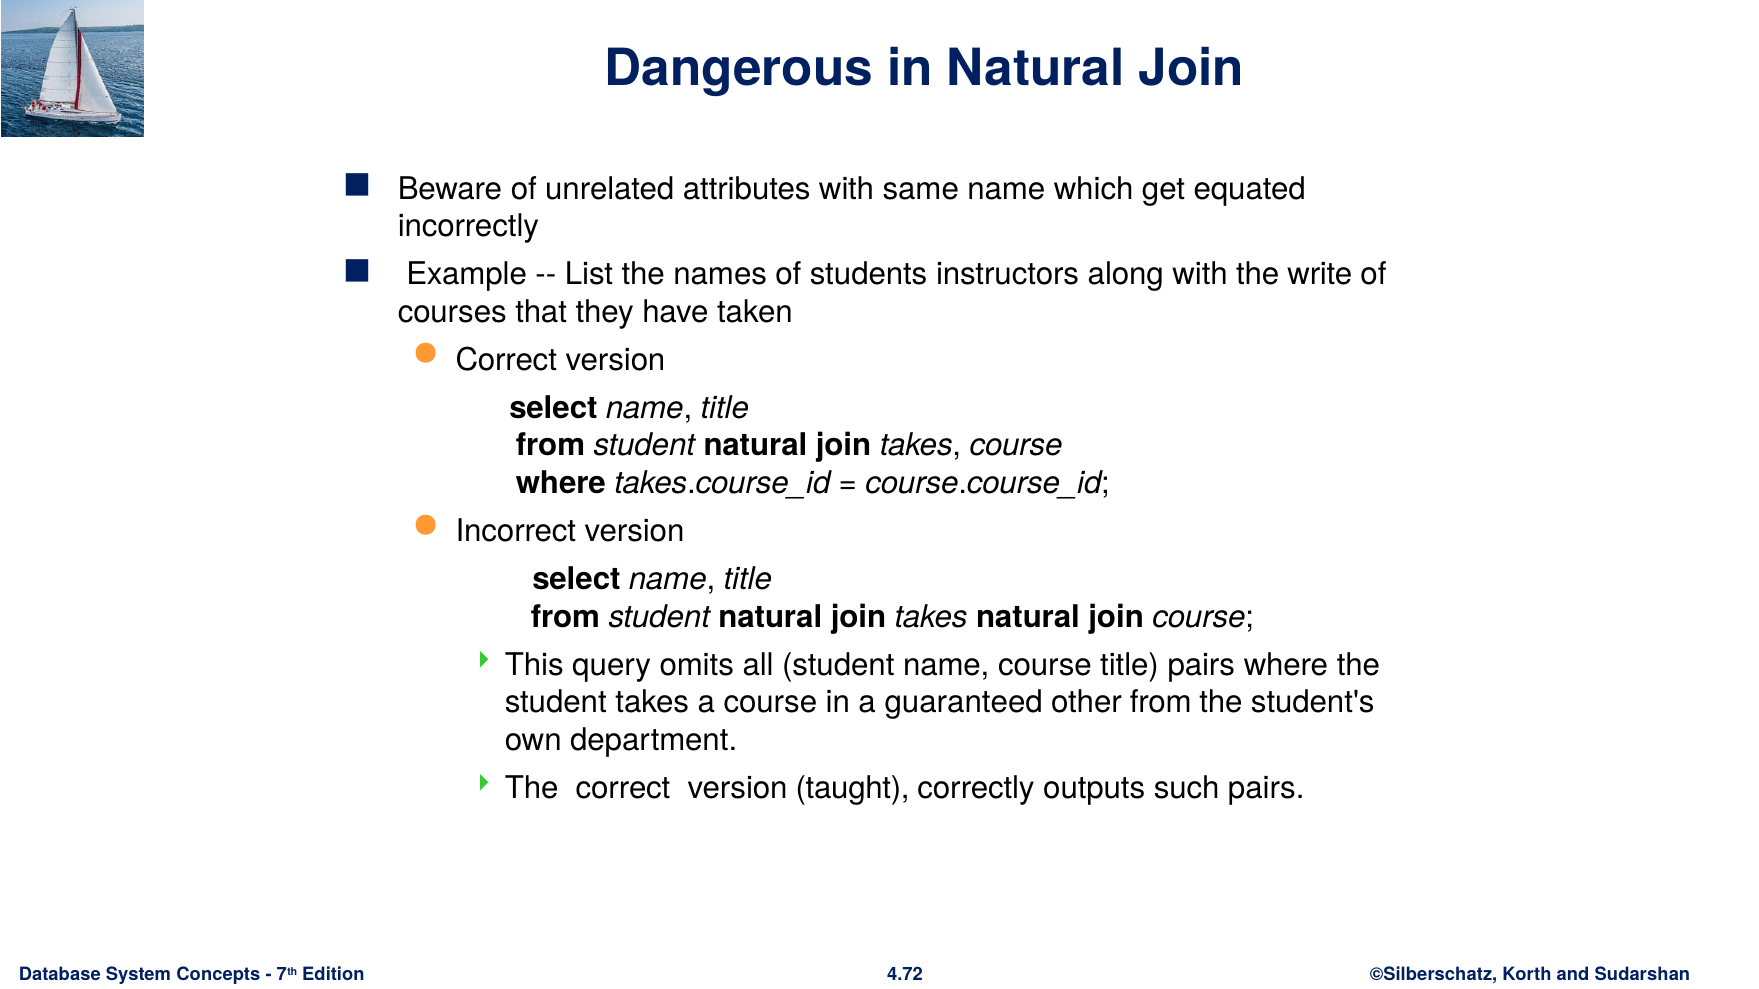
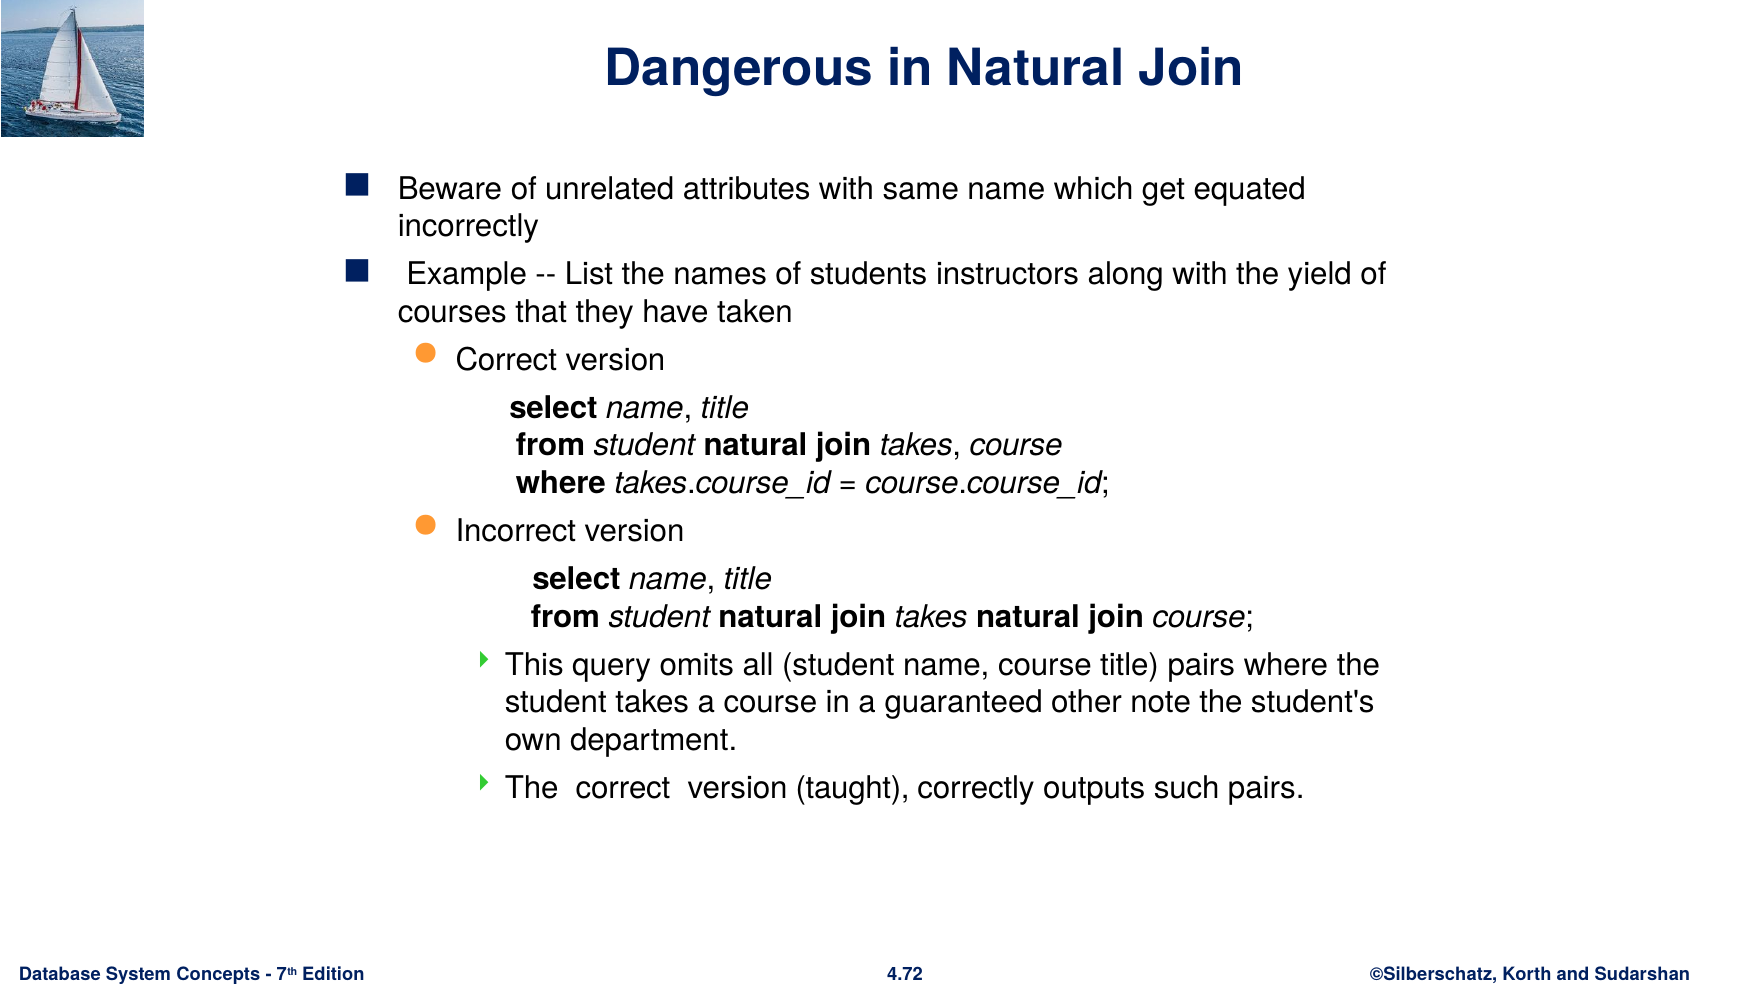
write: write -> yield (1320, 274)
other from: from -> note (1161, 703)
